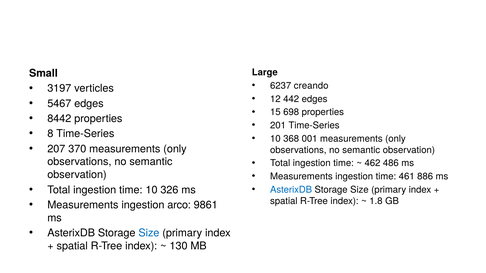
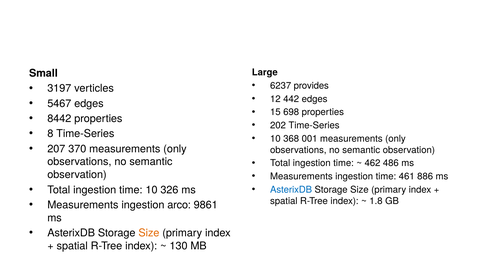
creando: creando -> provides (311, 86)
201: 201 -> 202 (278, 126)
Size colour: blue -> orange (149, 233)
